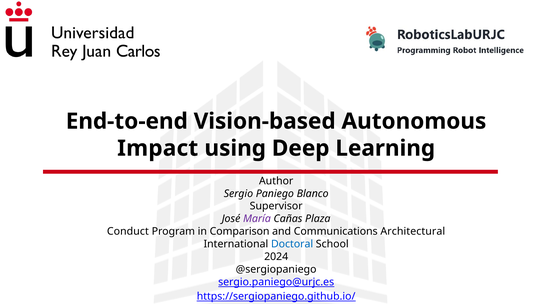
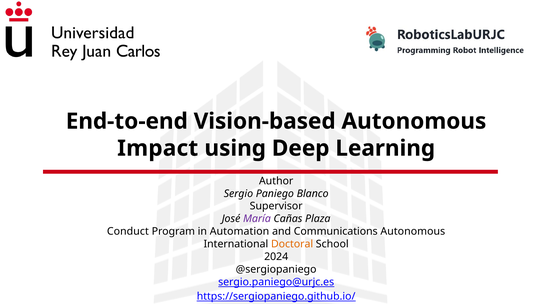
Comparison: Comparison -> Automation (240, 232)
Communications Architectural: Architectural -> Autonomous (413, 232)
Doctoral colour: blue -> orange (292, 244)
